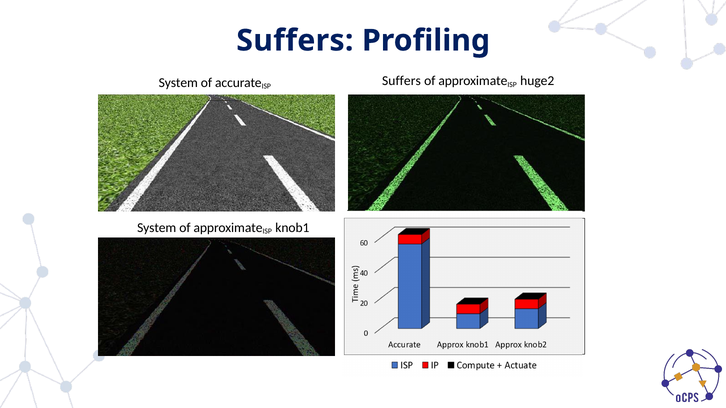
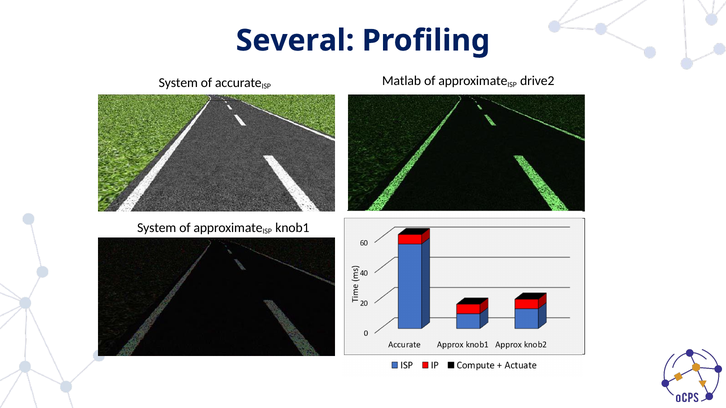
Suffers: Suffers -> Several (295, 41)
Suffers: Suffers -> Matlab (402, 81)
huge2: huge2 -> drive2 (537, 81)
